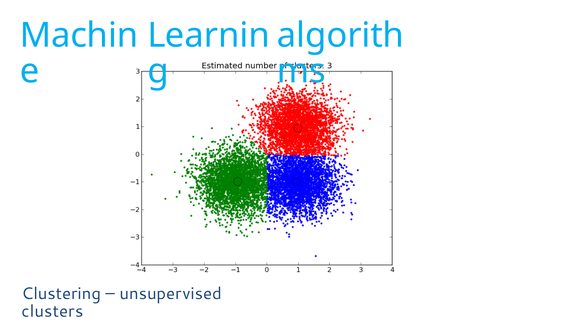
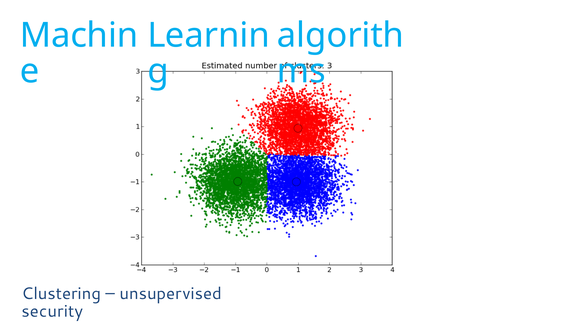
clusters: clusters -> security (52, 312)
